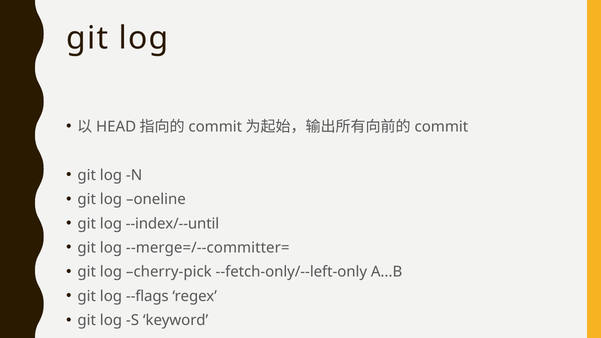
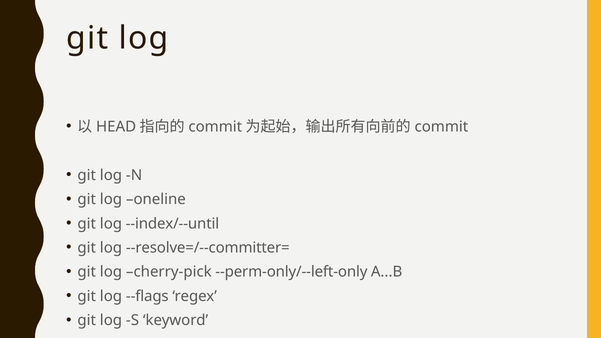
--merge=/--committer=: --merge=/--committer= -> --resolve=/--committer= (208, 248)
--fetch-only/--left-only: --fetch-only/--left-only -> --perm-only/--left-only (291, 272)
